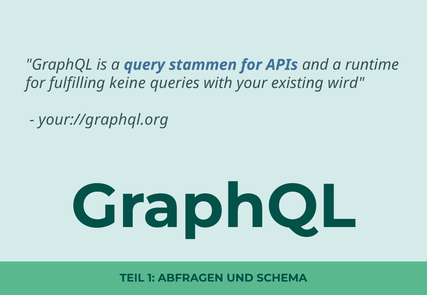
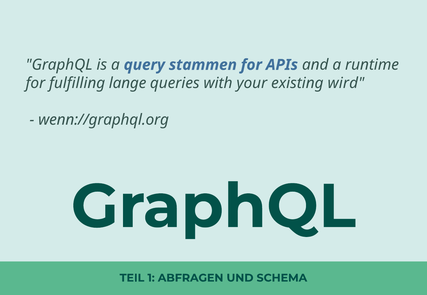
keine: keine -> lange (128, 83)
your://graphql.org: your://graphql.org -> wenn://graphql.org (104, 120)
